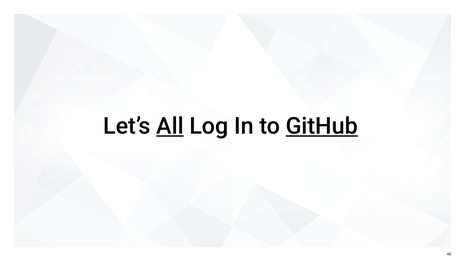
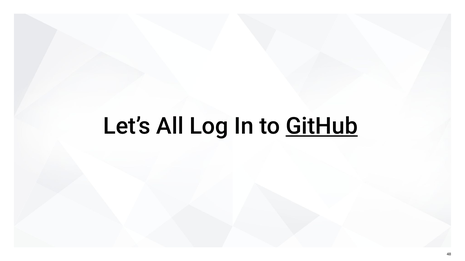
All underline: present -> none (170, 126)
